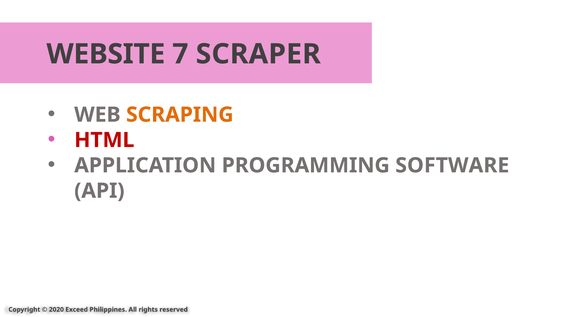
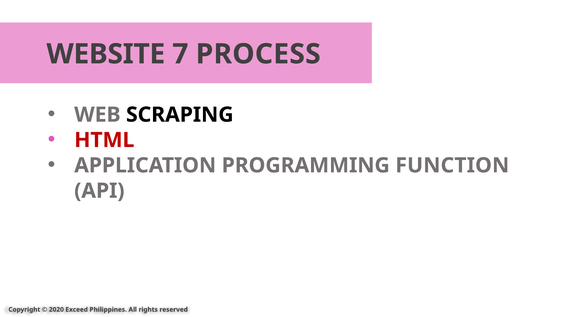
SCRAPER: SCRAPER -> PROCESS (258, 54)
SCRAPING colour: orange -> black (180, 115)
SOFTWARE: SOFTWARE -> FUNCTION (452, 166)
